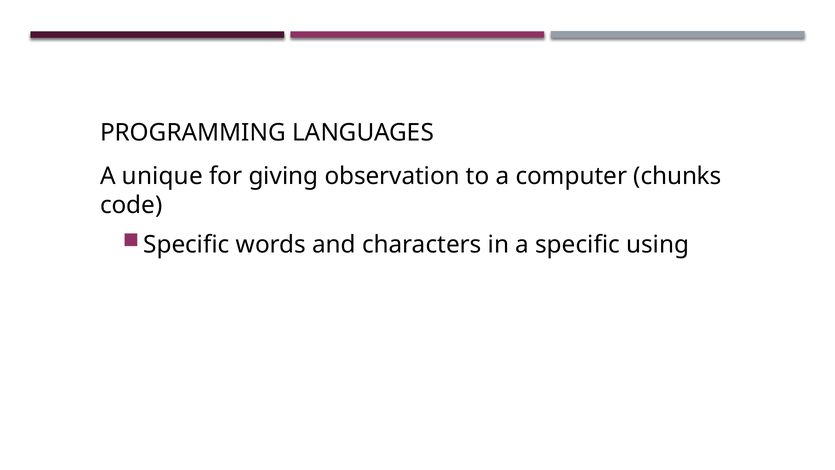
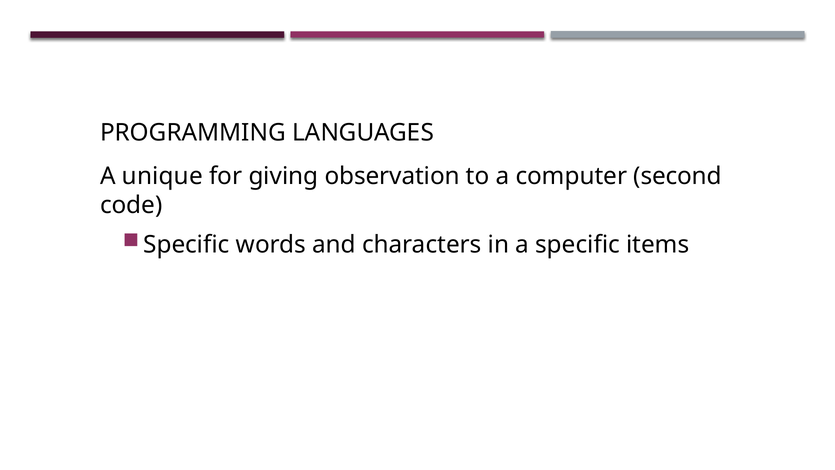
chunks: chunks -> second (678, 176)
using: using -> items (658, 244)
